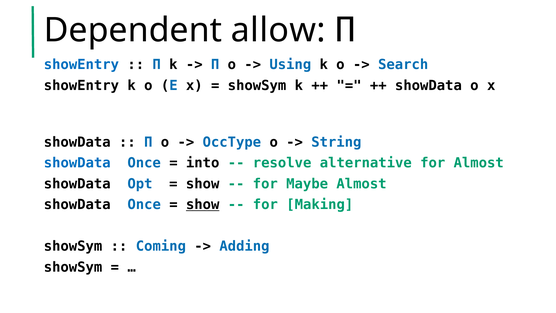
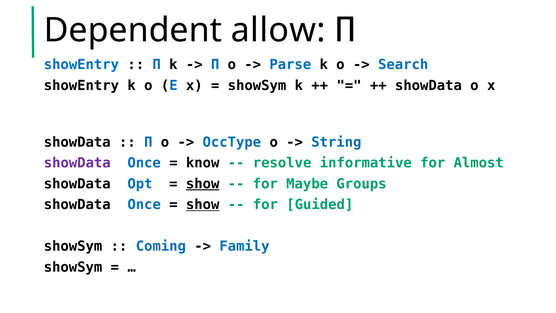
Using: Using -> Parse (290, 65)
showData colour: blue -> purple (77, 163)
into: into -> know (203, 163)
alternative: alternative -> informative (366, 163)
show underline: none -> present (203, 184)
Maybe Almost: Almost -> Groups (361, 184)
Making: Making -> Guided (320, 205)
Adding: Adding -> Family (244, 246)
